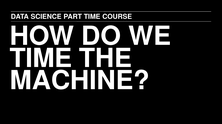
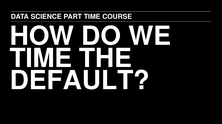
MACHINE: MACHINE -> DEFAULT (80, 81)
